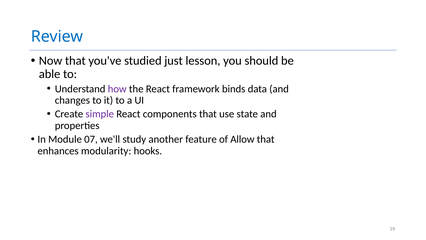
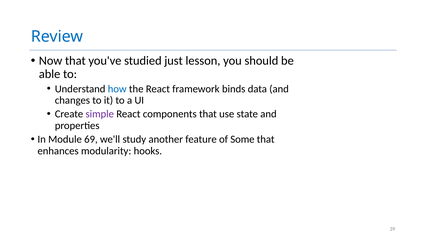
how colour: purple -> blue (117, 89)
07: 07 -> 69 (91, 139)
Allow: Allow -> Some (242, 139)
